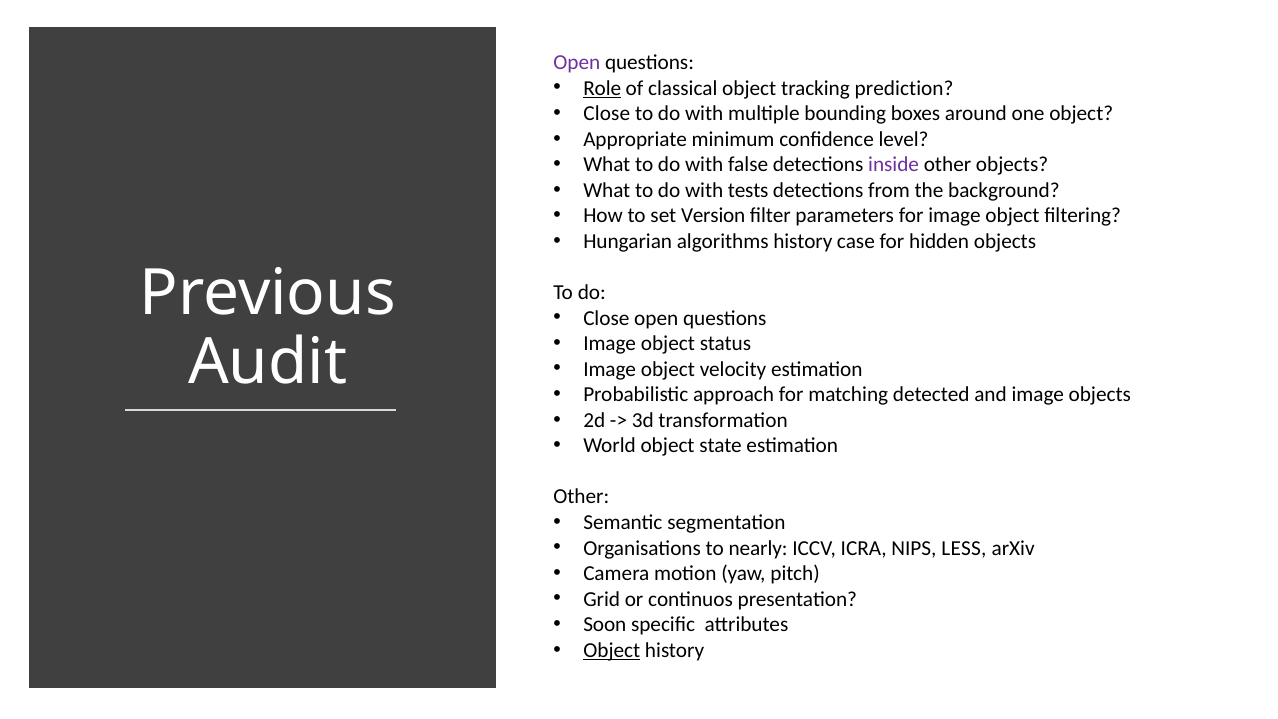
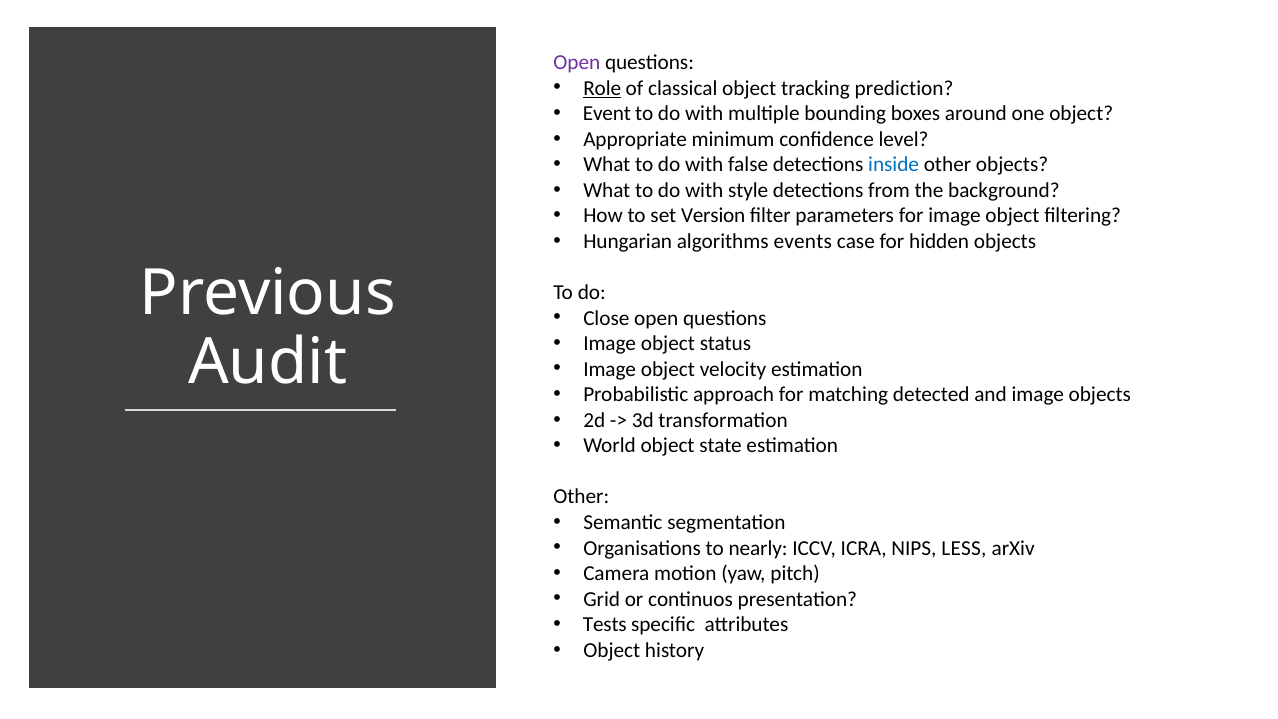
Close: Close -> Event (607, 114)
inside colour: purple -> blue (894, 165)
tests: tests -> style (748, 190)
algorithms history: history -> events (803, 241)
Soon: Soon -> Tests (605, 625)
Object underline: present -> none (612, 650)
